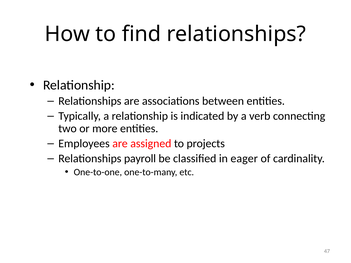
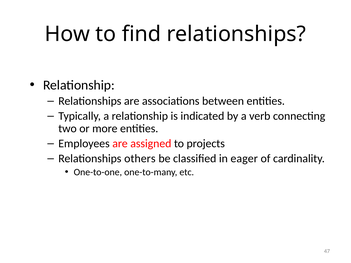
payroll: payroll -> others (140, 159)
